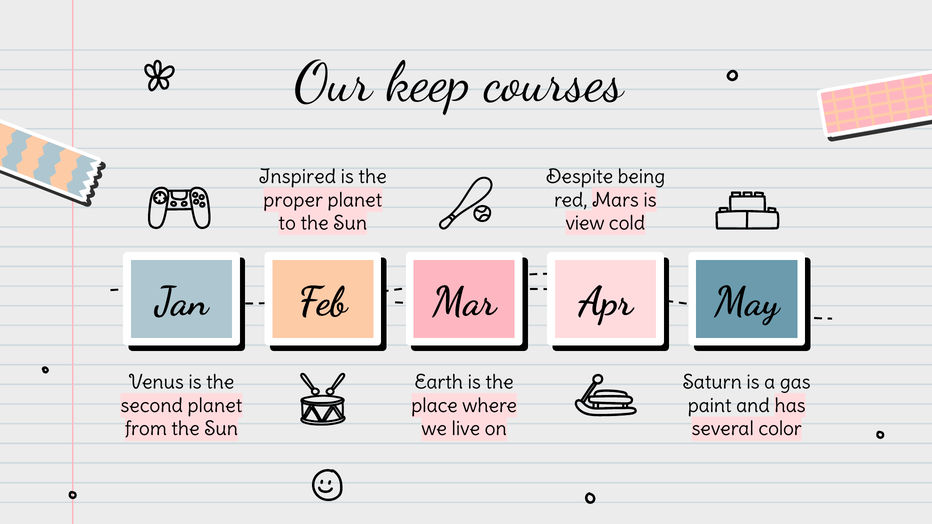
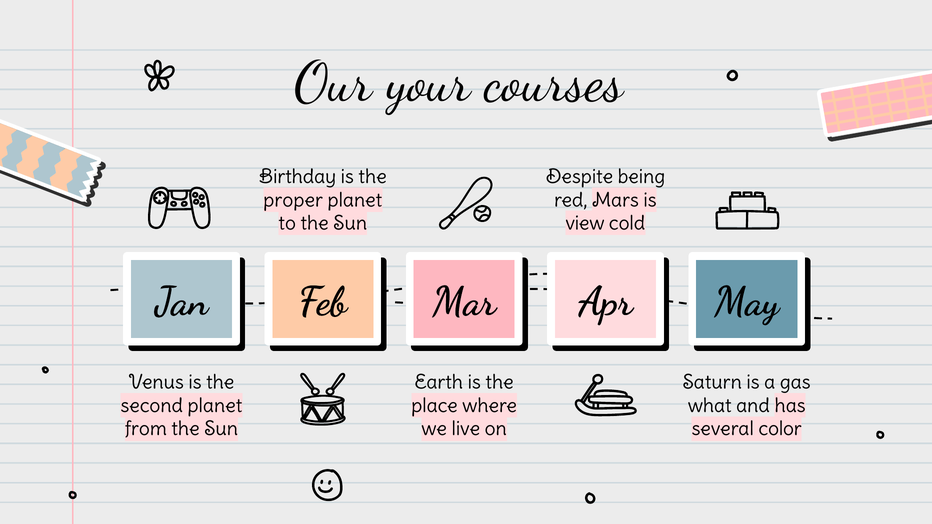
keep: keep -> your (429, 81)
Inspired: Inspired -> Birthday (298, 177)
paint: paint -> what (710, 406)
